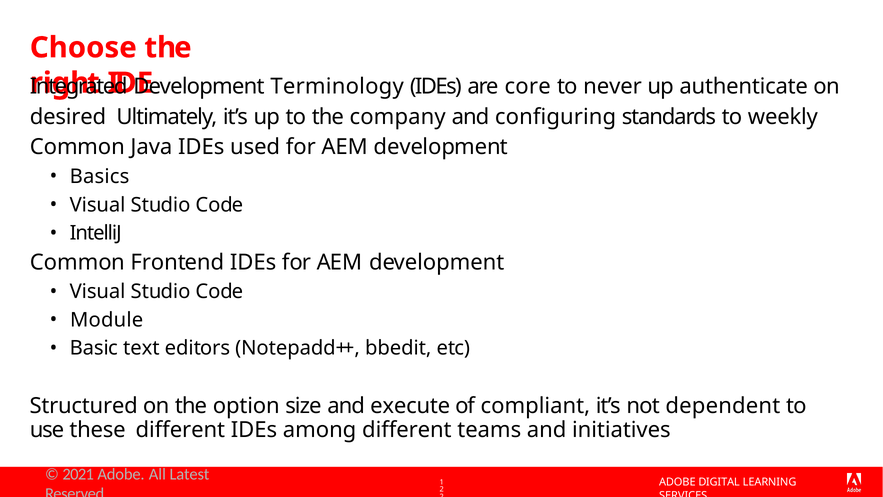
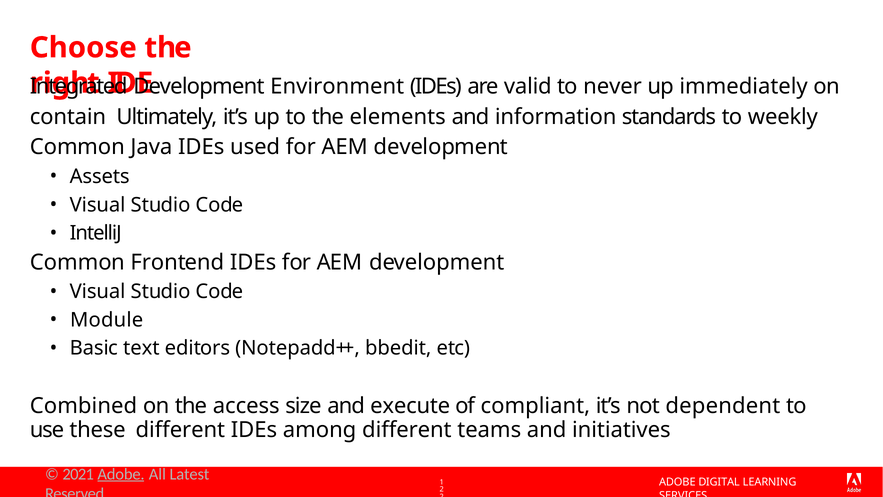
Terminology: Terminology -> Environment (337, 87)
core: core -> valid (528, 87)
authenticate: authenticate -> immediately (744, 87)
desired: desired -> contain (68, 117)
company: company -> elements (398, 117)
configuring: configuring -> information (556, 117)
Basics: Basics -> Assets (100, 176)
Structured: Structured -> Combined (83, 406)
option: option -> access (246, 406)
Adobe underline: none -> present (121, 474)
